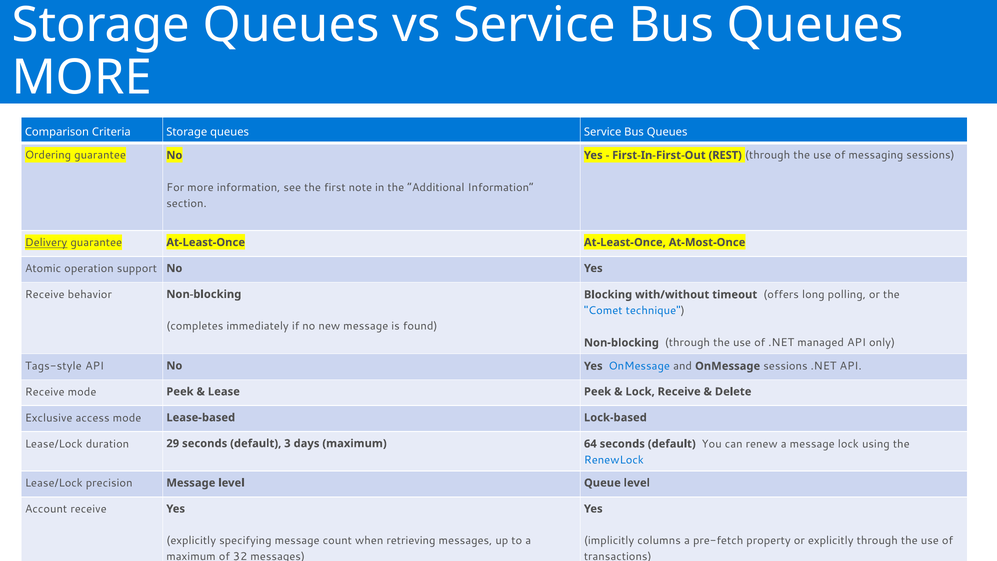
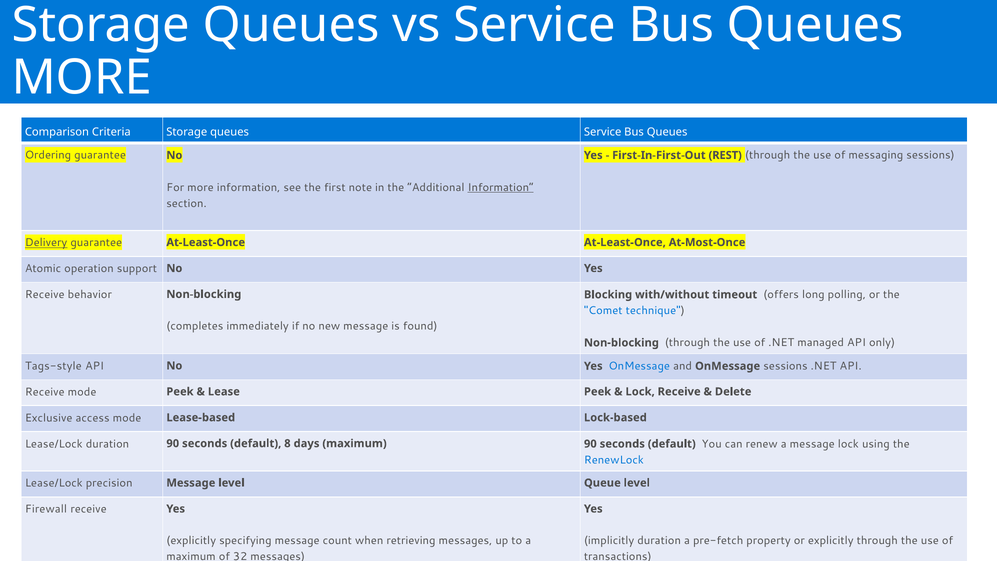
Information underline: none -> present (501, 187)
duration 29: 29 -> 90 (173, 443)
3: 3 -> 8 (287, 443)
maximum 64: 64 -> 90 (590, 444)
Account: Account -> Firewall (46, 509)
implicitly columns: columns -> duration (659, 540)
